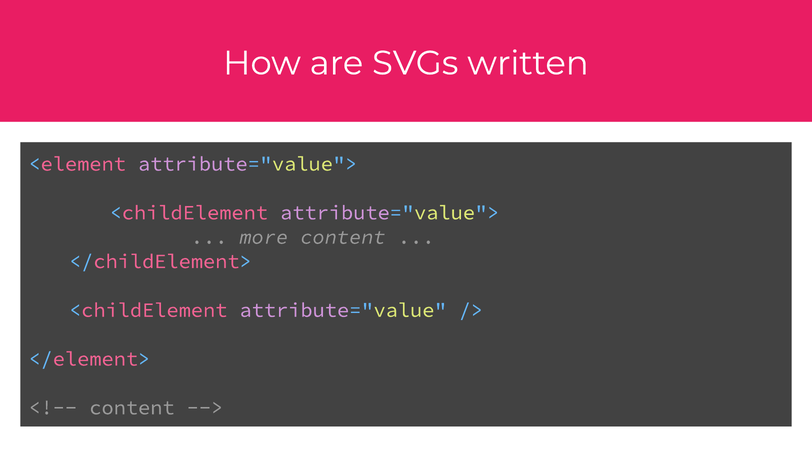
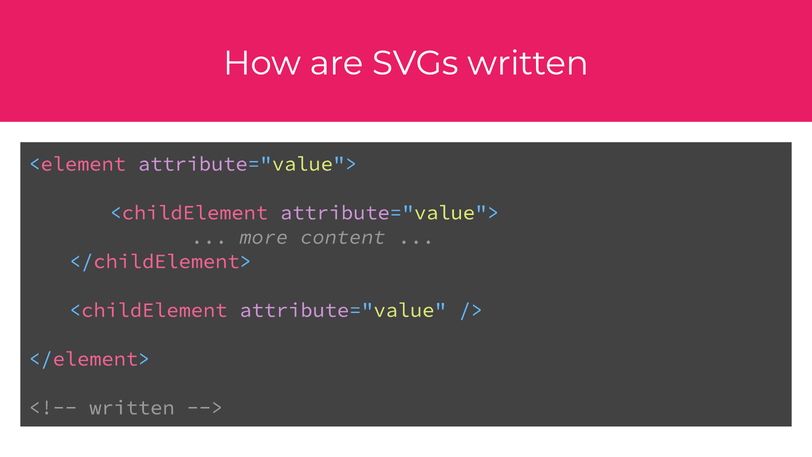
content: content -> written (132, 407)
